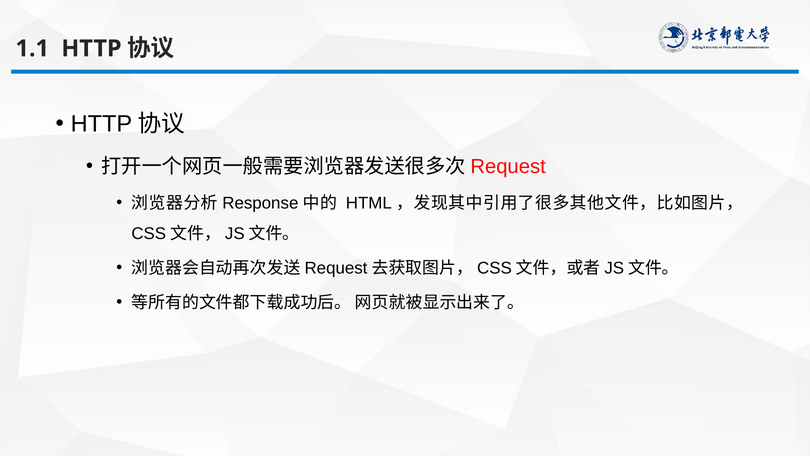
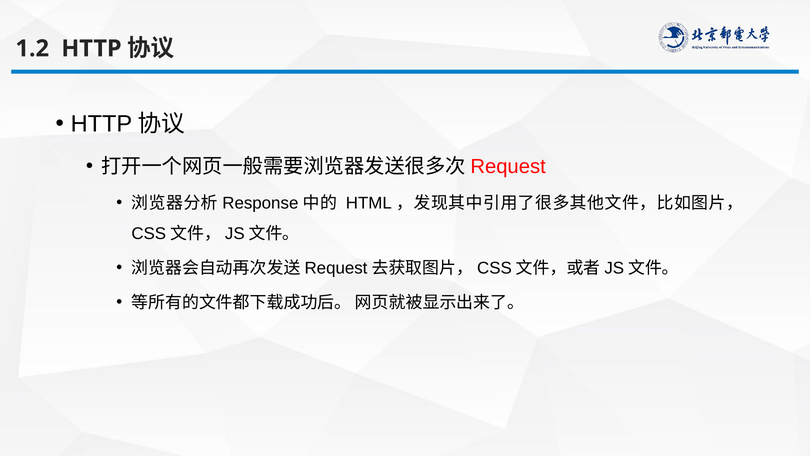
1.1: 1.1 -> 1.2 (32, 48)
